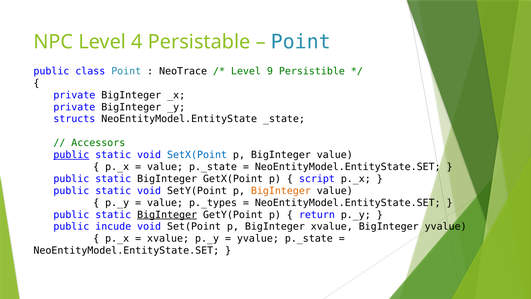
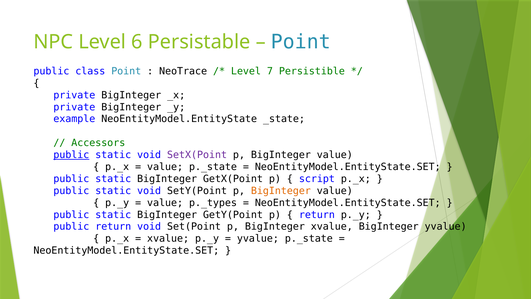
4: 4 -> 6 (137, 42)
9: 9 -> 7 (270, 71)
structs: structs -> example (74, 119)
SetX(Point colour: blue -> purple (197, 155)
BigInteger underline: present -> none (167, 214)
public incude: incude -> return (113, 226)
